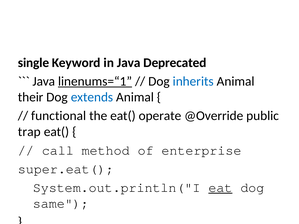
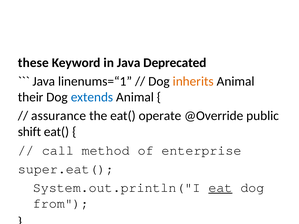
single: single -> these (33, 63)
linenums=“1 underline: present -> none (95, 81)
inherits colour: blue -> orange (193, 81)
functional: functional -> assurance (59, 116)
trap: trap -> shift (29, 132)
same: same -> from (61, 204)
